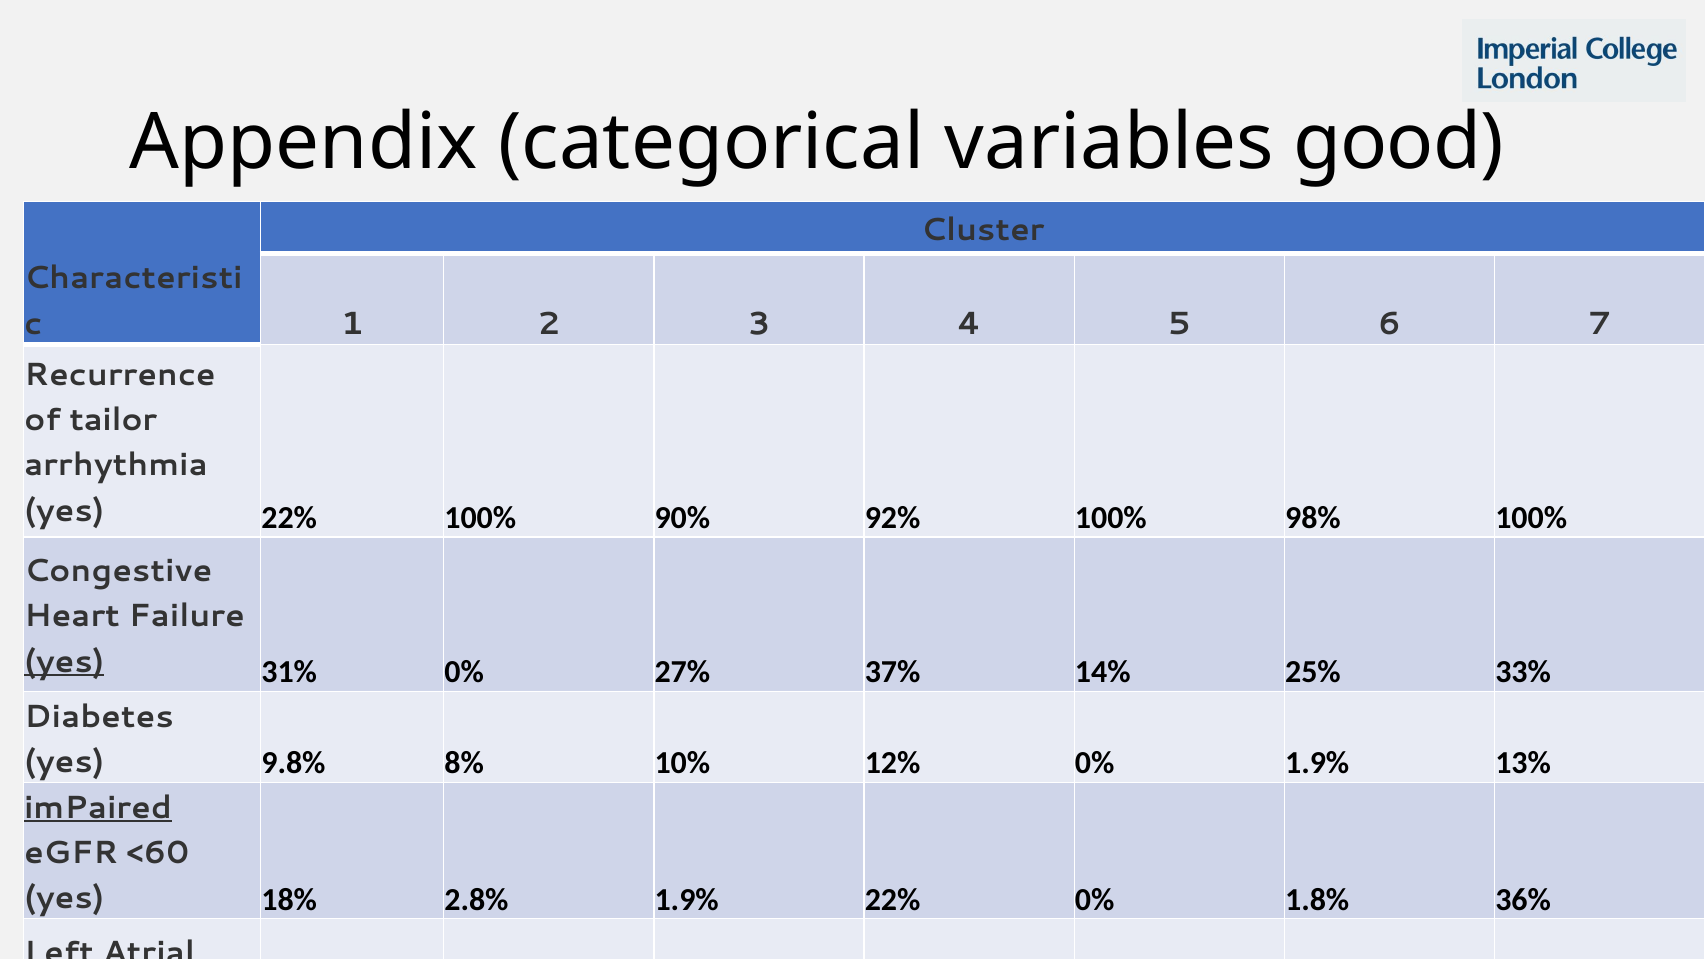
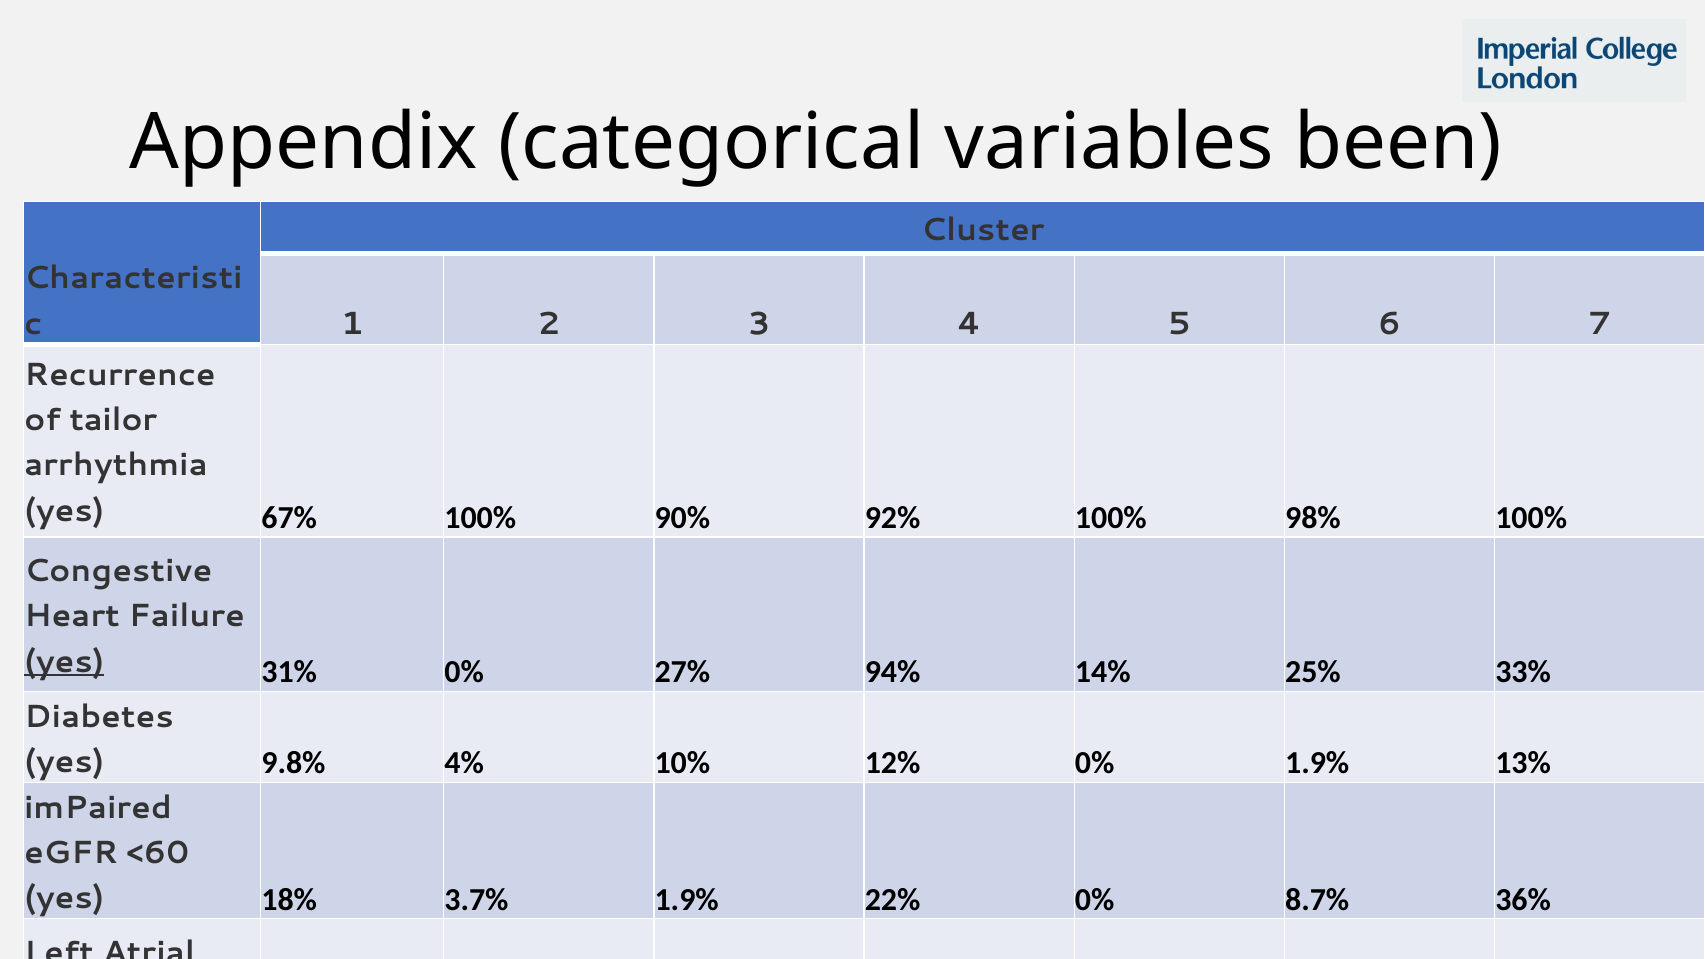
good: good -> been (1398, 143)
yes 22%: 22% -> 67% (289, 518)
27% 37%: 37% -> 94% (893, 672)
8%: 8% -> 4% (464, 763)
imPaired underline: present -> none (98, 808)
2.8%: 2.8% -> 3.7% (476, 900)
1.8%: 1.8% -> 8.7% (1317, 900)
